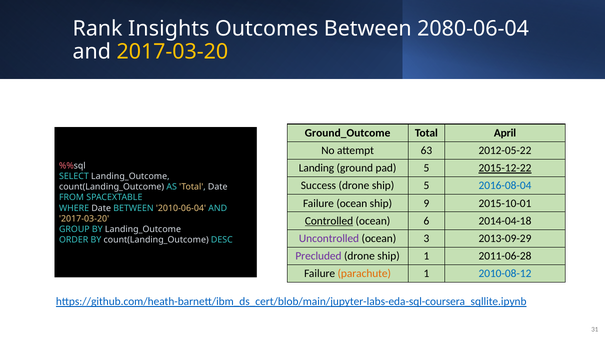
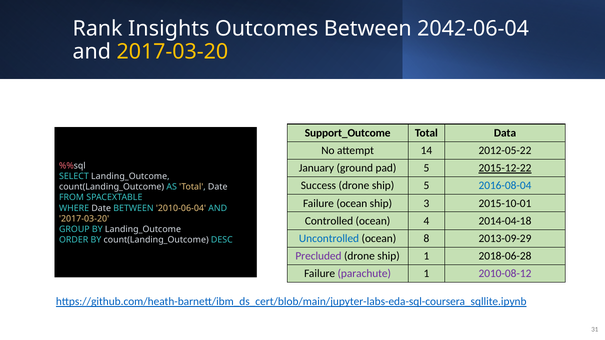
2080-06-04: 2080-06-04 -> 2042-06-04 (473, 29)
Ground_Outcome: Ground_Outcome -> Support_Outcome (348, 133)
April: April -> Data (505, 133)
63: 63 -> 14 (426, 151)
Landing: Landing -> January (316, 168)
9: 9 -> 3 (426, 203)
Controlled underline: present -> none (329, 221)
6: 6 -> 4 (426, 221)
Uncontrolled colour: purple -> blue (329, 239)
3: 3 -> 8 (426, 239)
2011-06-28: 2011-06-28 -> 2018-06-28 (505, 256)
parachute colour: orange -> purple (364, 274)
2010-08-12 colour: blue -> purple (505, 274)
